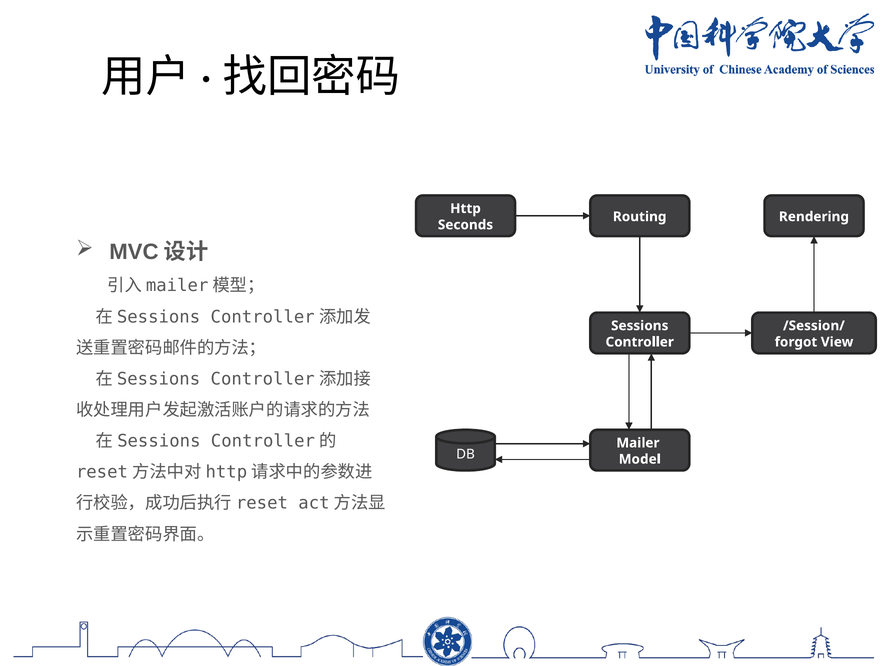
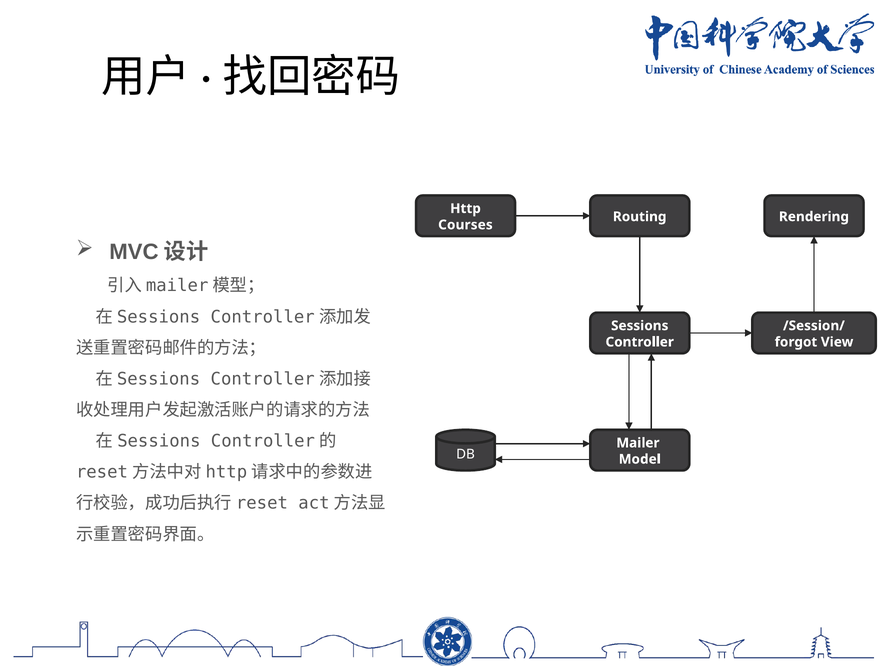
Seconds: Seconds -> Courses (465, 225)
